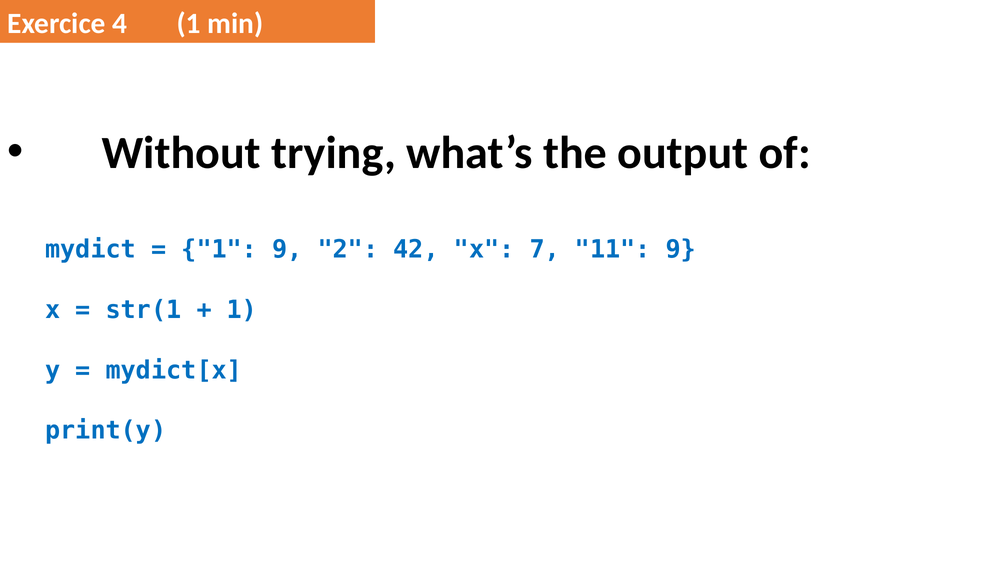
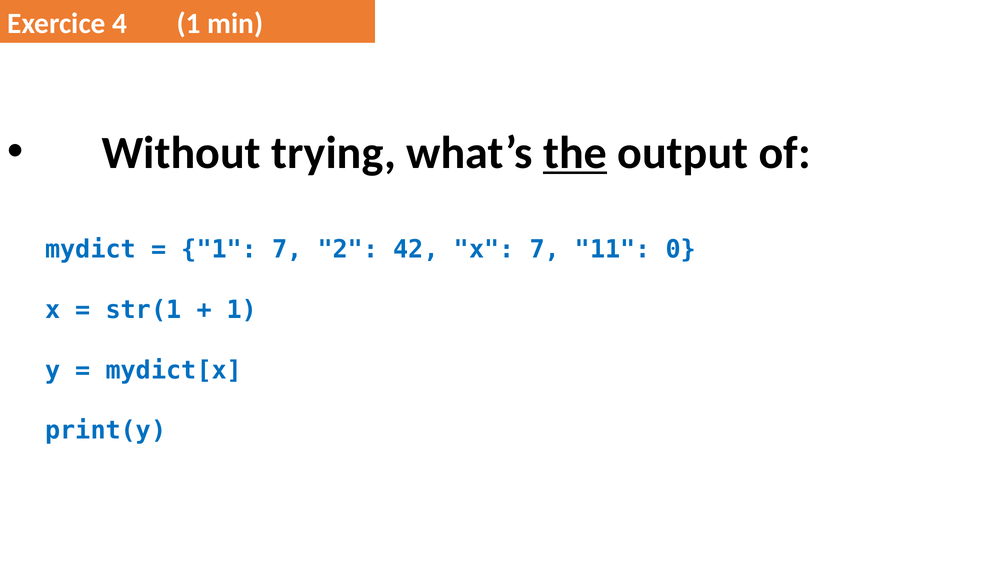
the underline: none -> present (575, 153)
1 9: 9 -> 7 (287, 249)
11 9: 9 -> 0 (681, 249)
